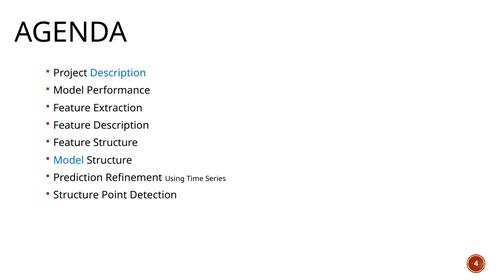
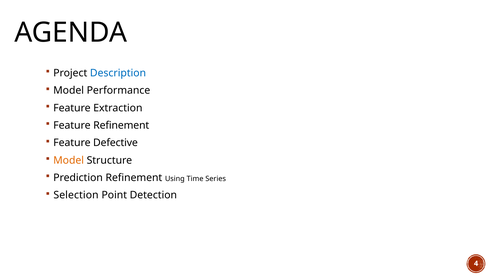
Feature Description: Description -> Refinement (121, 126)
Feature Structure: Structure -> Defective (115, 143)
Model colour: blue -> orange (69, 161)
Structure: Structure -> Selection (76, 196)
